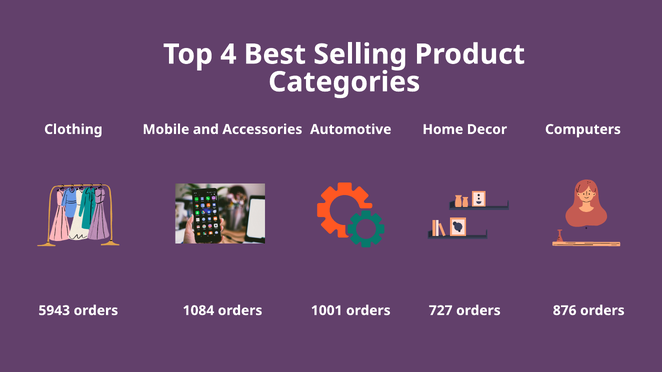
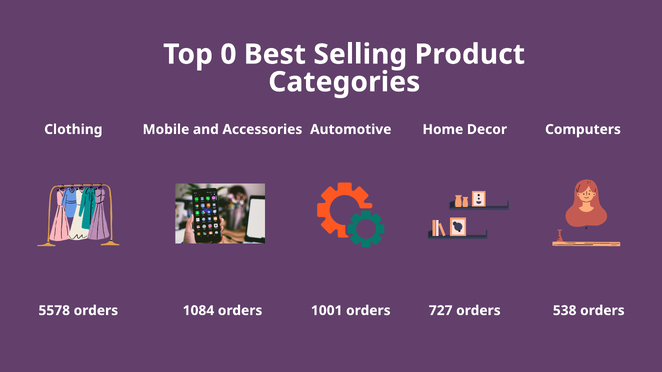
4: 4 -> 0 (228, 54)
5943: 5943 -> 5578 (54, 311)
876: 876 -> 538 (565, 311)
